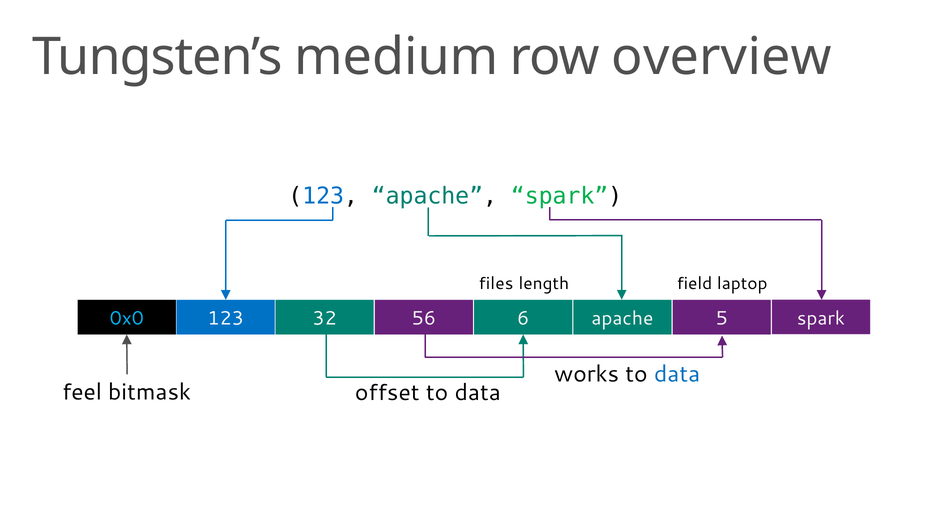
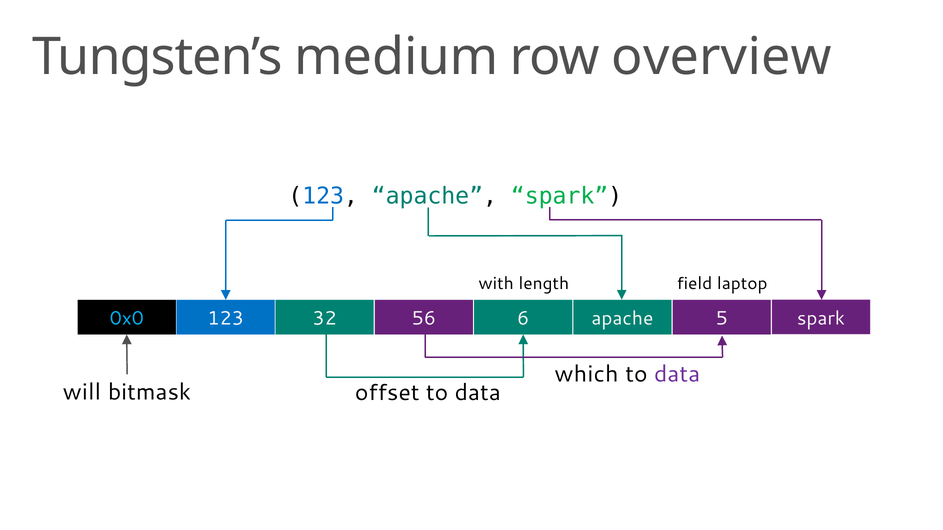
files: files -> with (496, 284)
works: works -> which (586, 375)
data colour: blue -> purple (677, 375)
feel: feel -> will (82, 393)
